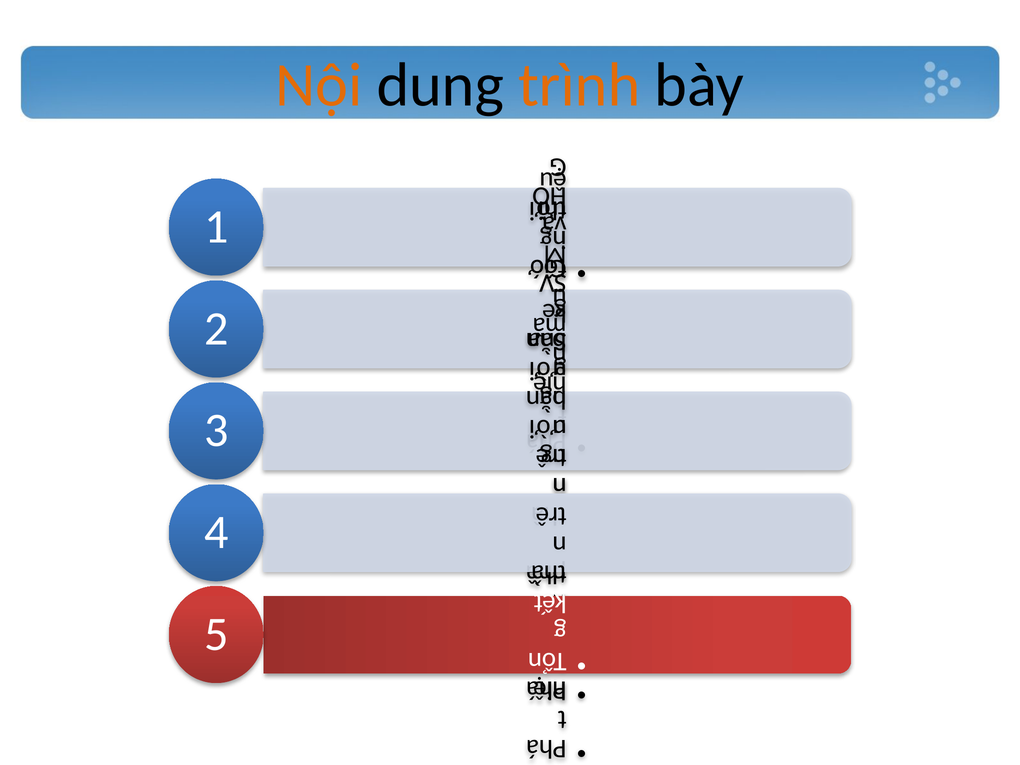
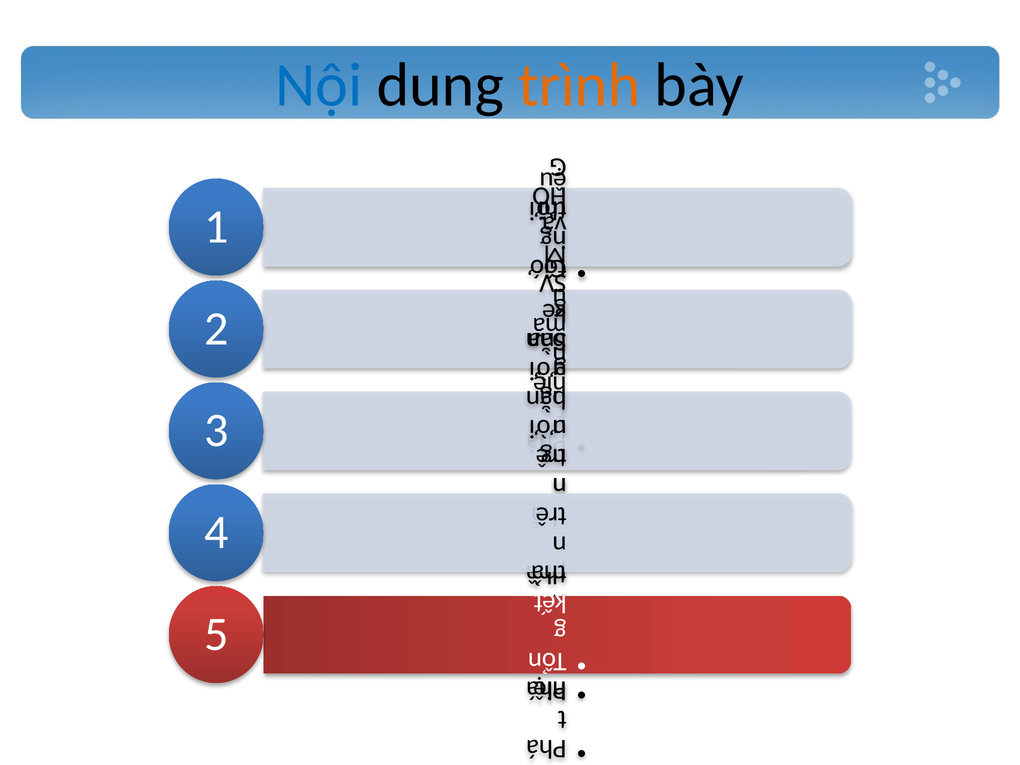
Nội colour: orange -> blue (319, 85)
